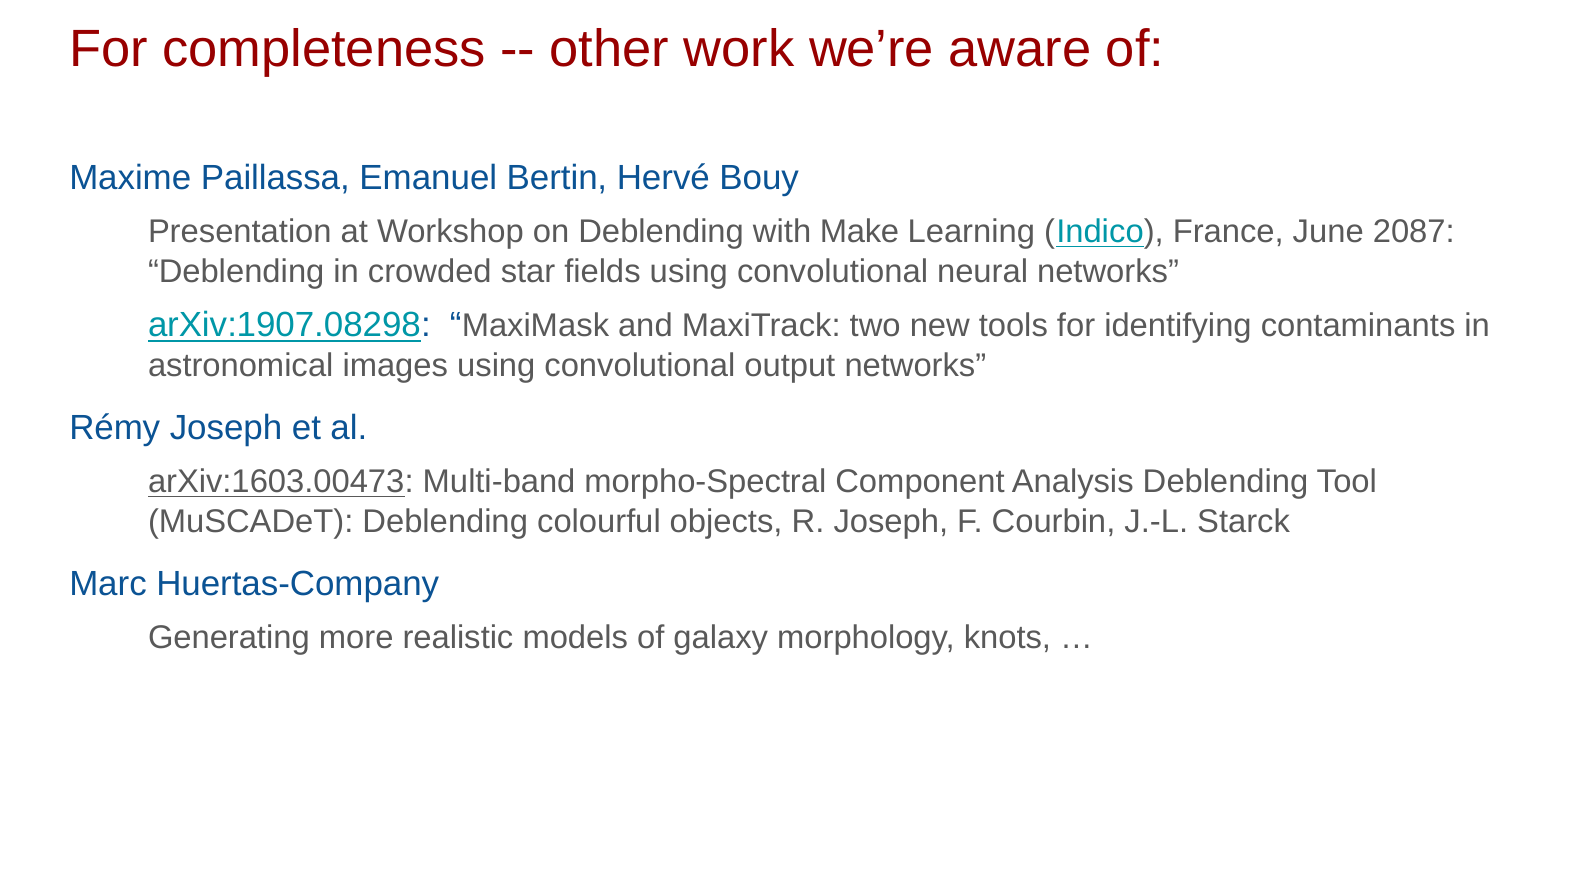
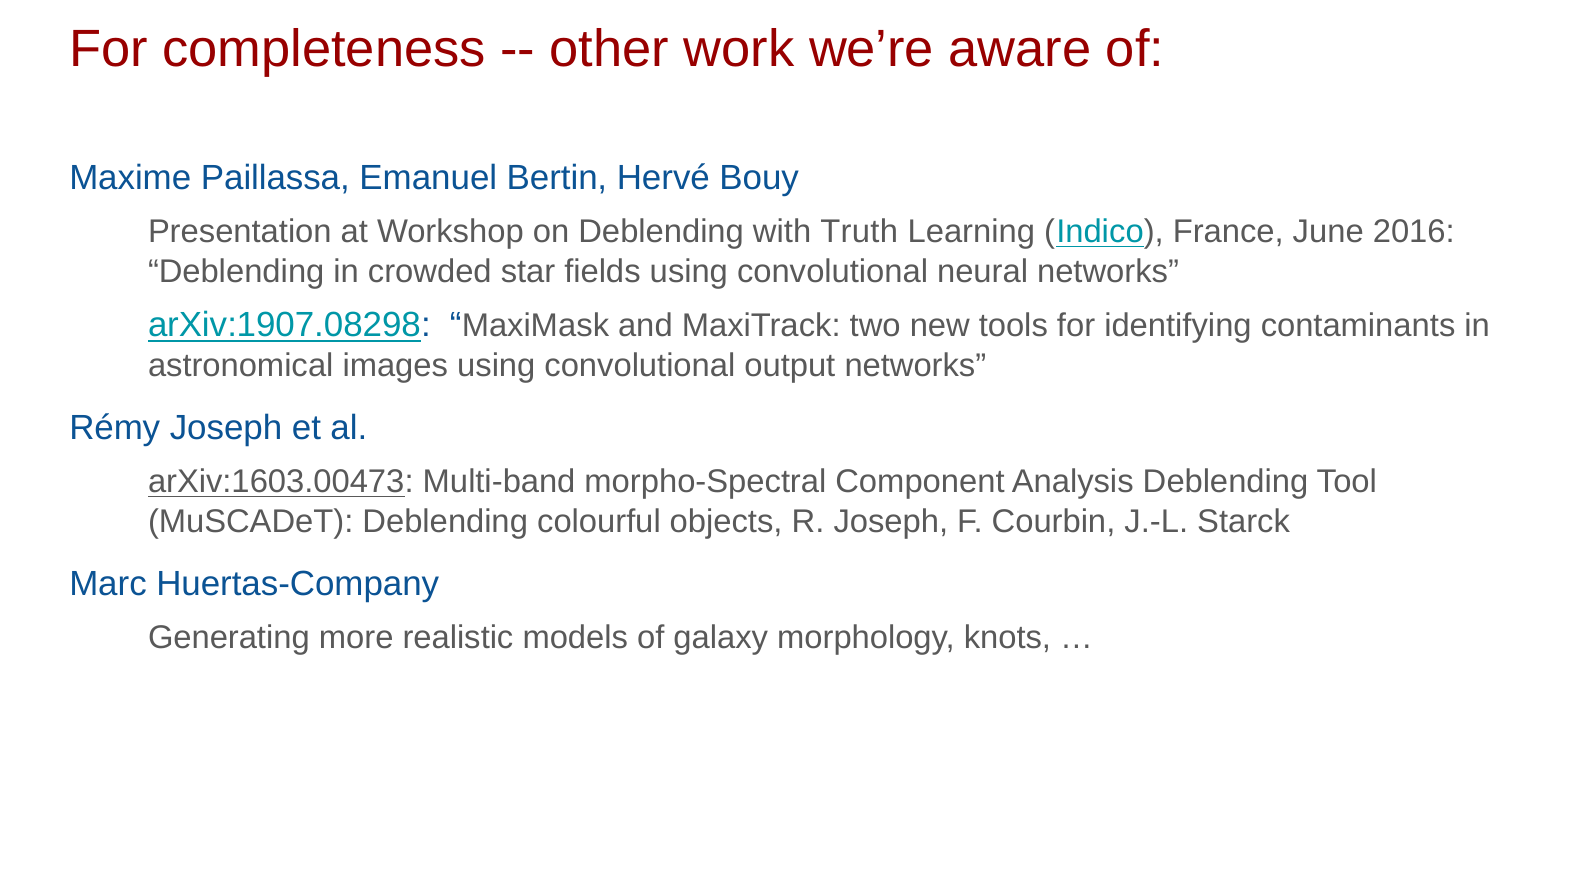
Make: Make -> Truth (859, 232)
2087: 2087 -> 2016 (1414, 232)
